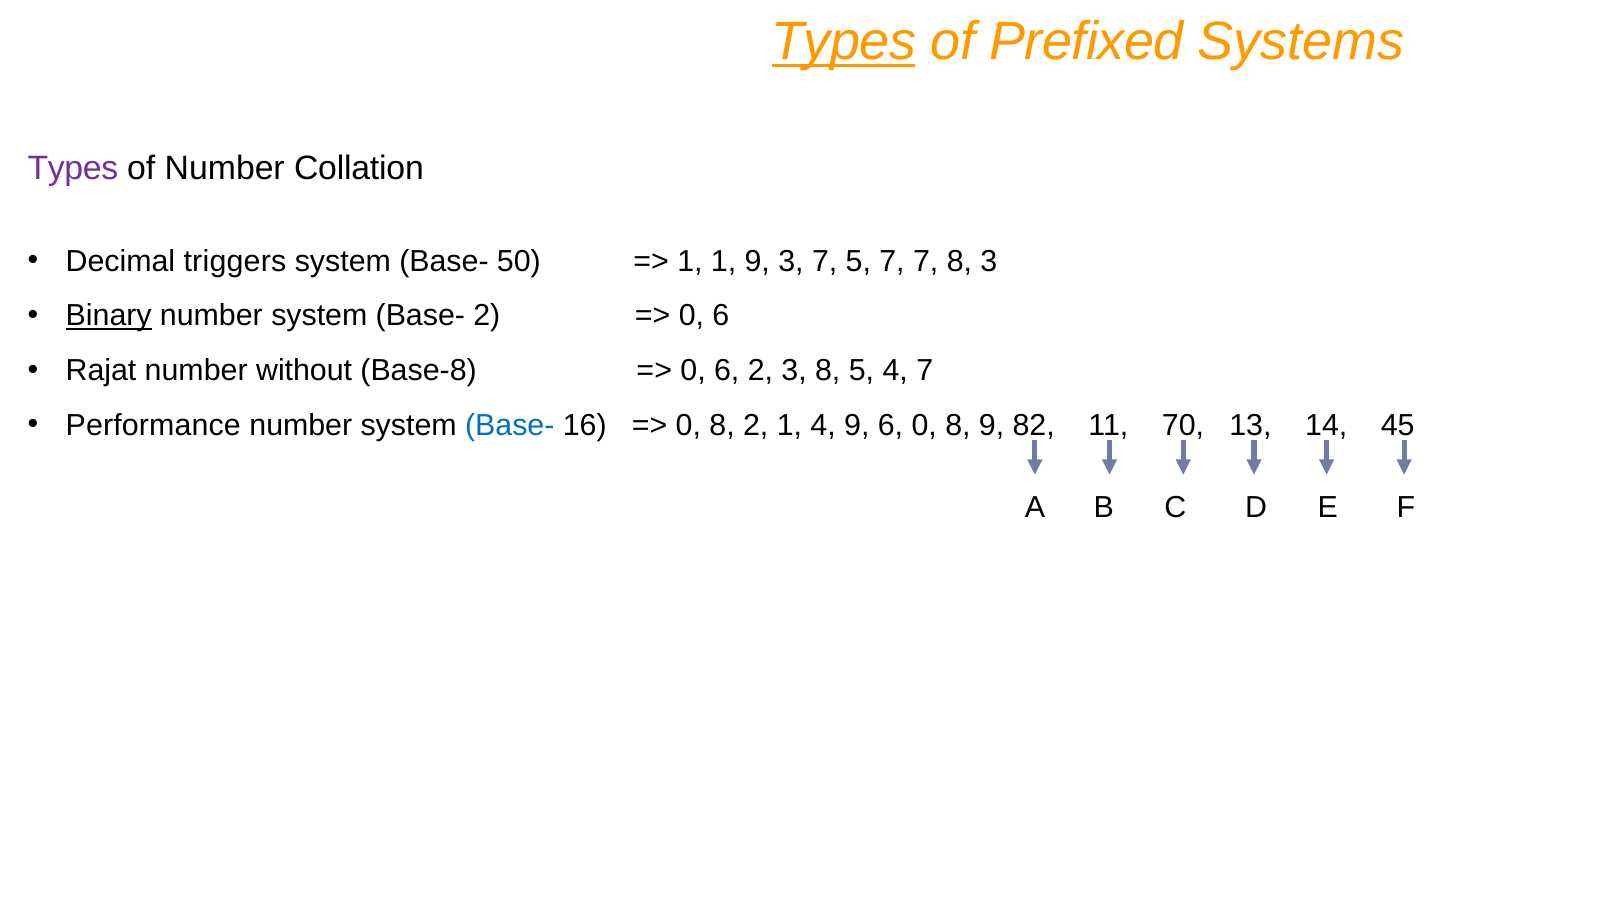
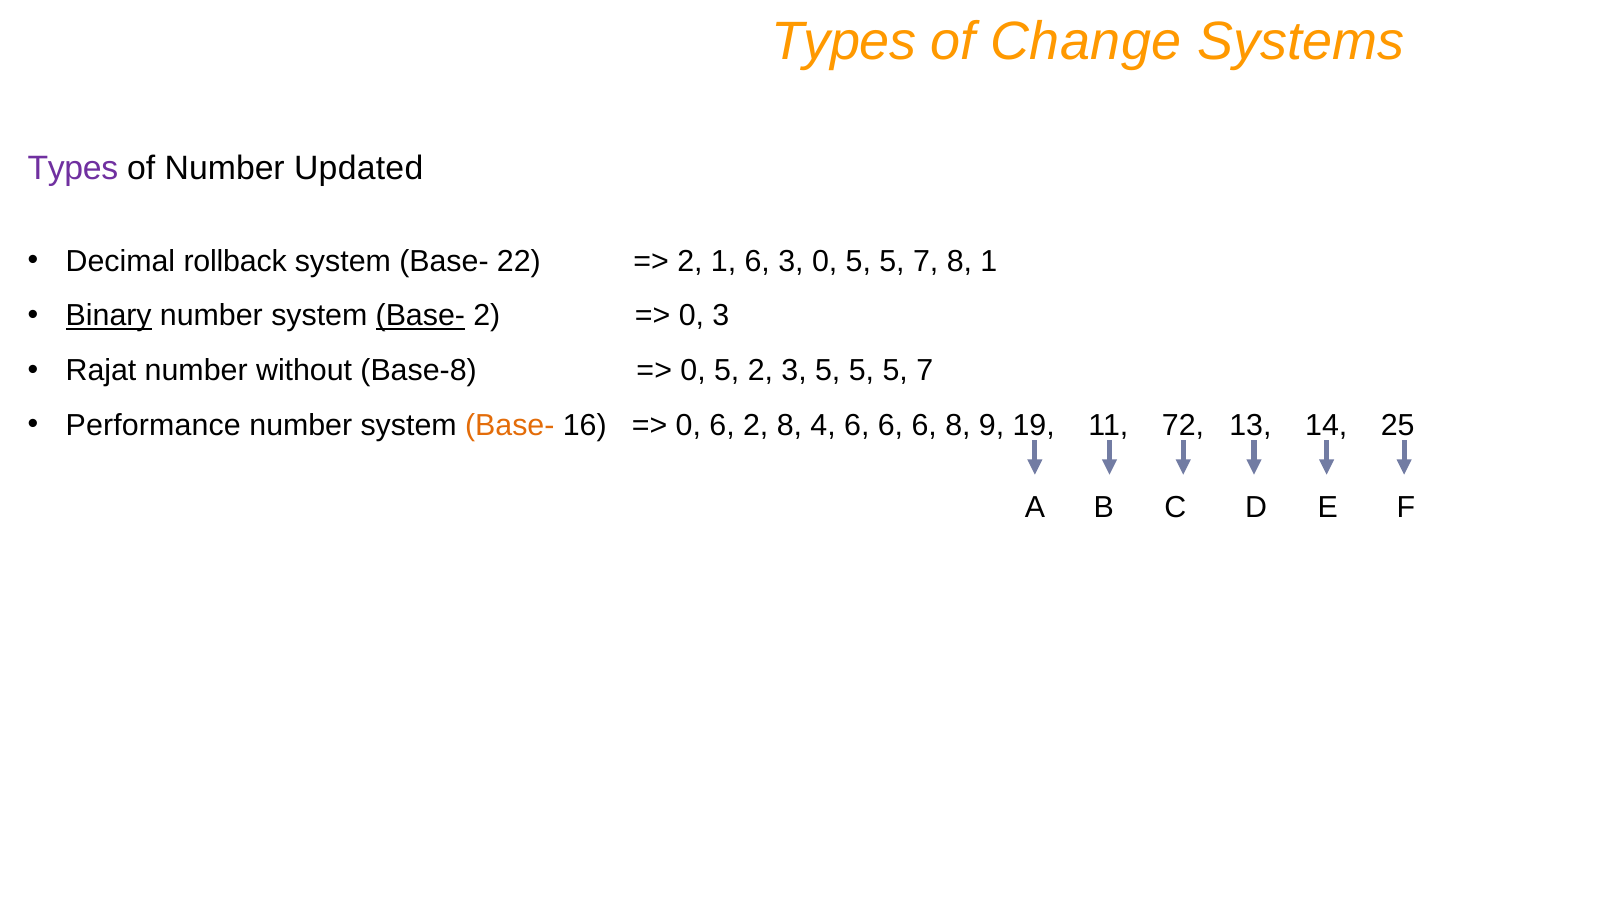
Types underline: present -> none (844, 42)
Prefixed: Prefixed -> Change (1086, 42)
Collation: Collation -> Updated (359, 168)
triggers: triggers -> rollback (235, 261)
50: 50 -> 22 (519, 261)
1: 1 -> 2 (690, 261)
1 9: 9 -> 6 (757, 261)
3 7: 7 -> 0 (825, 261)
7: 7 -> 5 (892, 261)
8 3: 3 -> 1 (989, 261)
Base- underline: none -> present (420, 316)
6: 6 -> 3 (721, 316)
6: 6 -> 5 (727, 371)
3 8: 8 -> 5 (828, 371)
4: 4 -> 5 (895, 371)
Base- colour: blue -> orange (510, 425)
8: 8 -> 6 (722, 425)
2 1: 1 -> 8 (789, 425)
4 9: 9 -> 6 (857, 425)
0: 0 -> 6 (924, 425)
82: 82 -> 19 (1034, 425)
70: 70 -> 72 (1183, 425)
45: 45 -> 25 (1398, 425)
